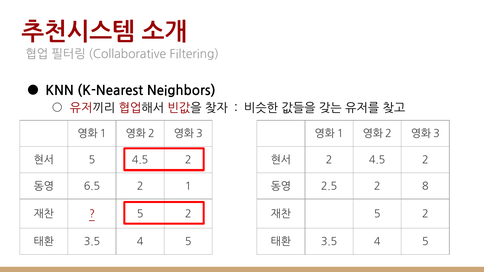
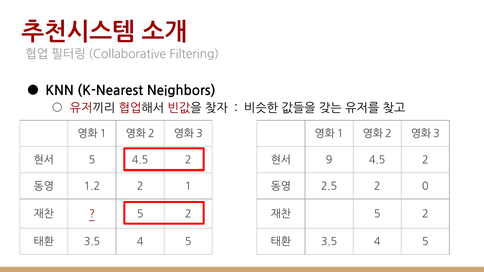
2: 2 -> 9 (329, 160)
6.5: 6.5 -> 1.2 (92, 186)
8: 8 -> 0 (425, 186)
